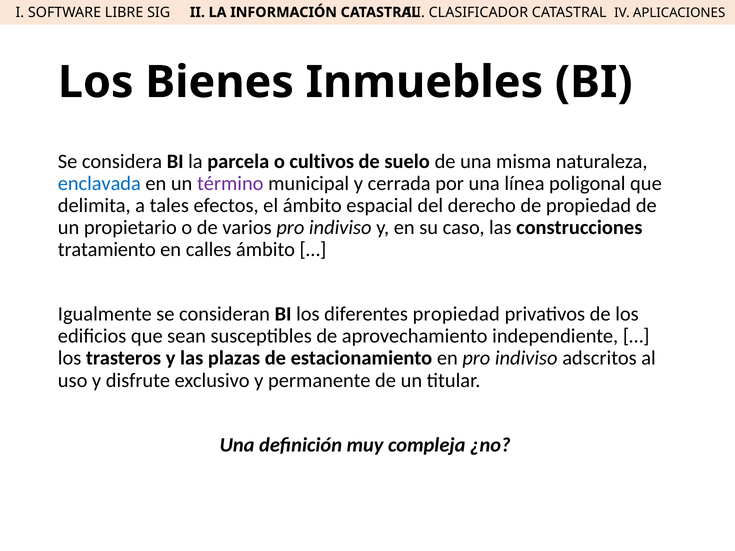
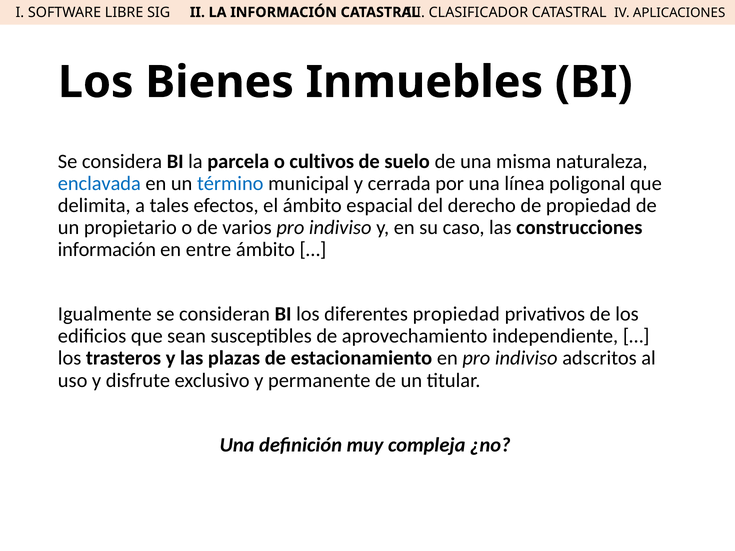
término colour: purple -> blue (230, 183)
tratamiento: tratamiento -> información (107, 250)
calles: calles -> entre (208, 250)
